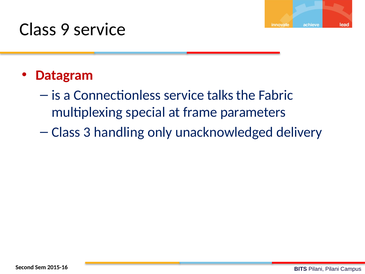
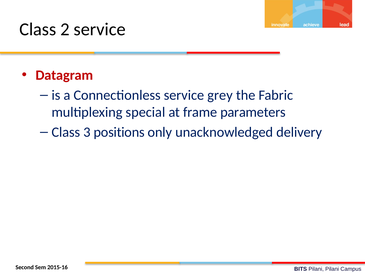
9: 9 -> 2 (65, 29)
talks: talks -> grey (220, 95)
handling: handling -> positions (119, 132)
